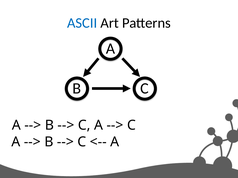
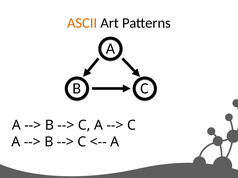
ASCII colour: blue -> orange (82, 23)
